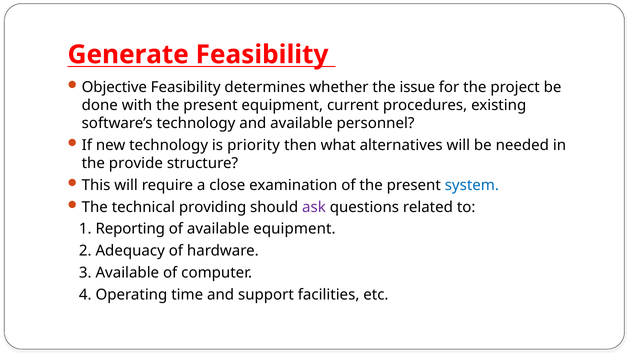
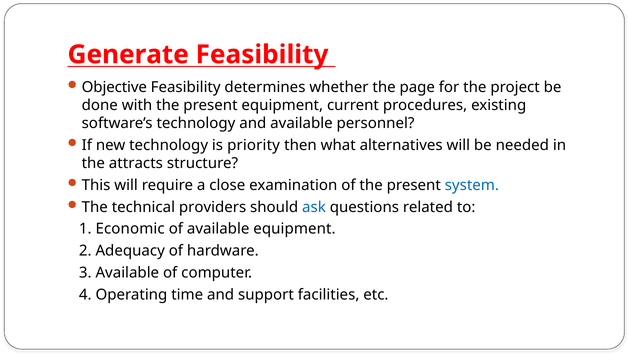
issue: issue -> page (417, 87)
provide: provide -> attracts (136, 163)
providing: providing -> providers (213, 207)
ask colour: purple -> blue (314, 207)
Reporting: Reporting -> Economic (130, 229)
